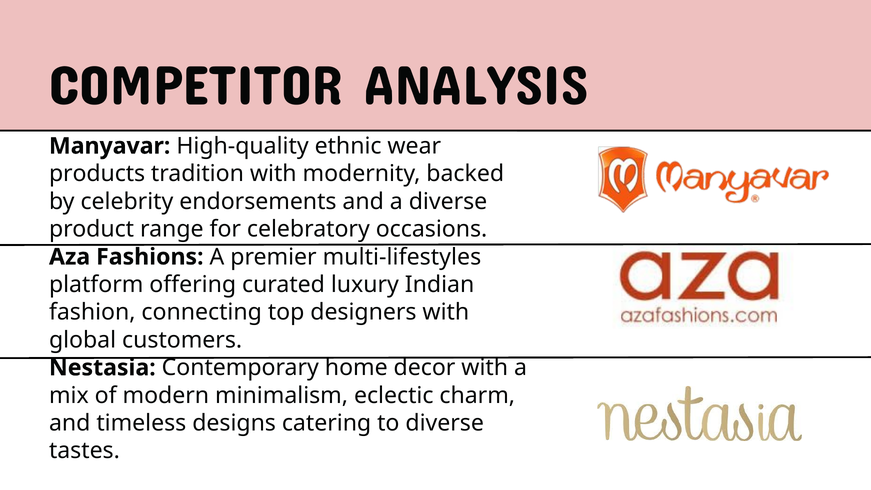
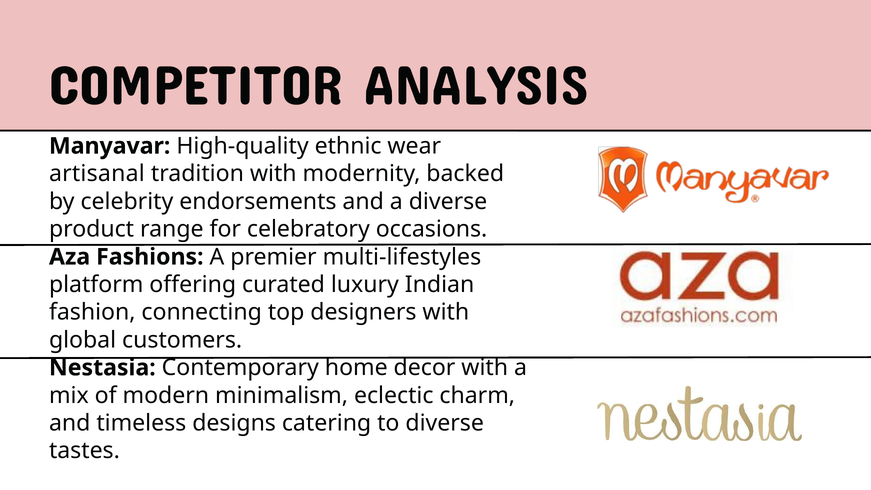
products: products -> artisanal (97, 174)
